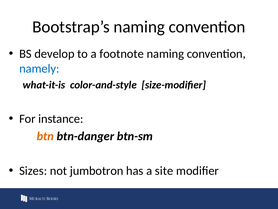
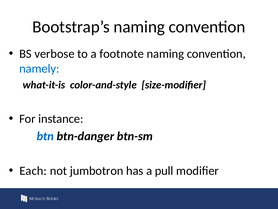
develop: develop -> verbose (54, 54)
btn colour: orange -> blue (45, 136)
Sizes: Sizes -> Each (33, 170)
site: site -> pull (164, 170)
